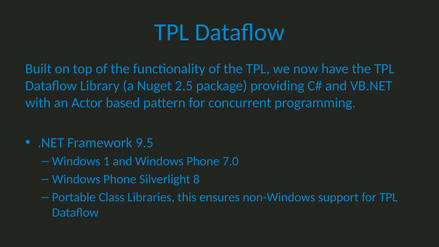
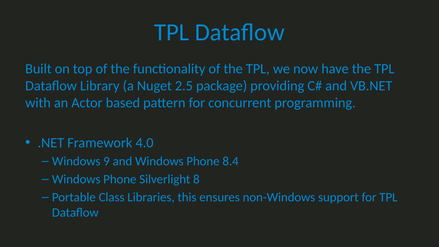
9.5: 9.5 -> 4.0 (144, 143)
1: 1 -> 9 (107, 161)
7.0: 7.0 -> 8.4 (231, 161)
